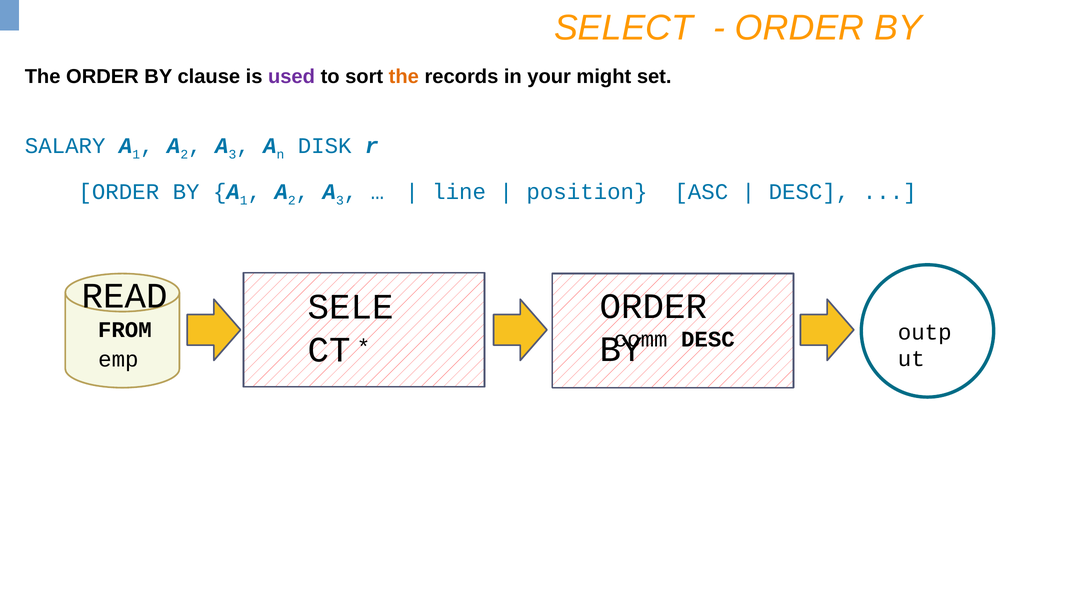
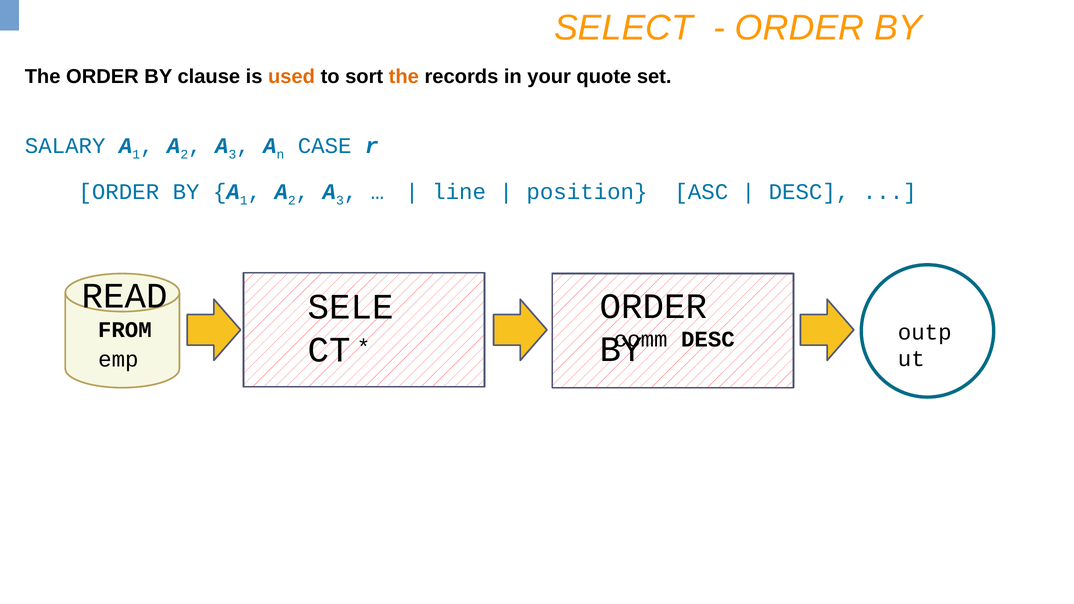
used colour: purple -> orange (292, 77)
might: might -> quote (604, 77)
DISK: DISK -> CASE (325, 146)
